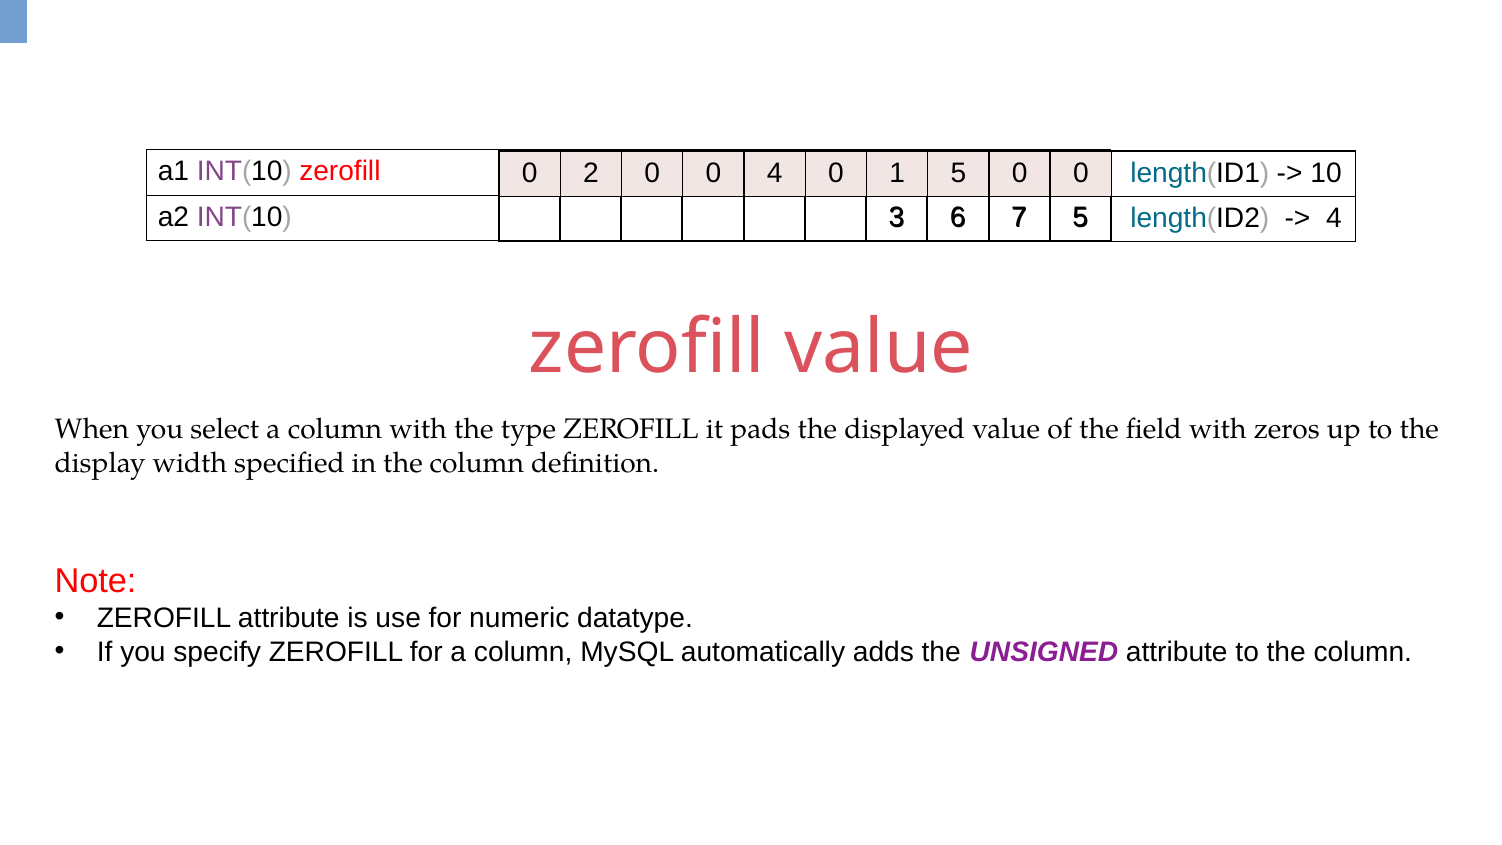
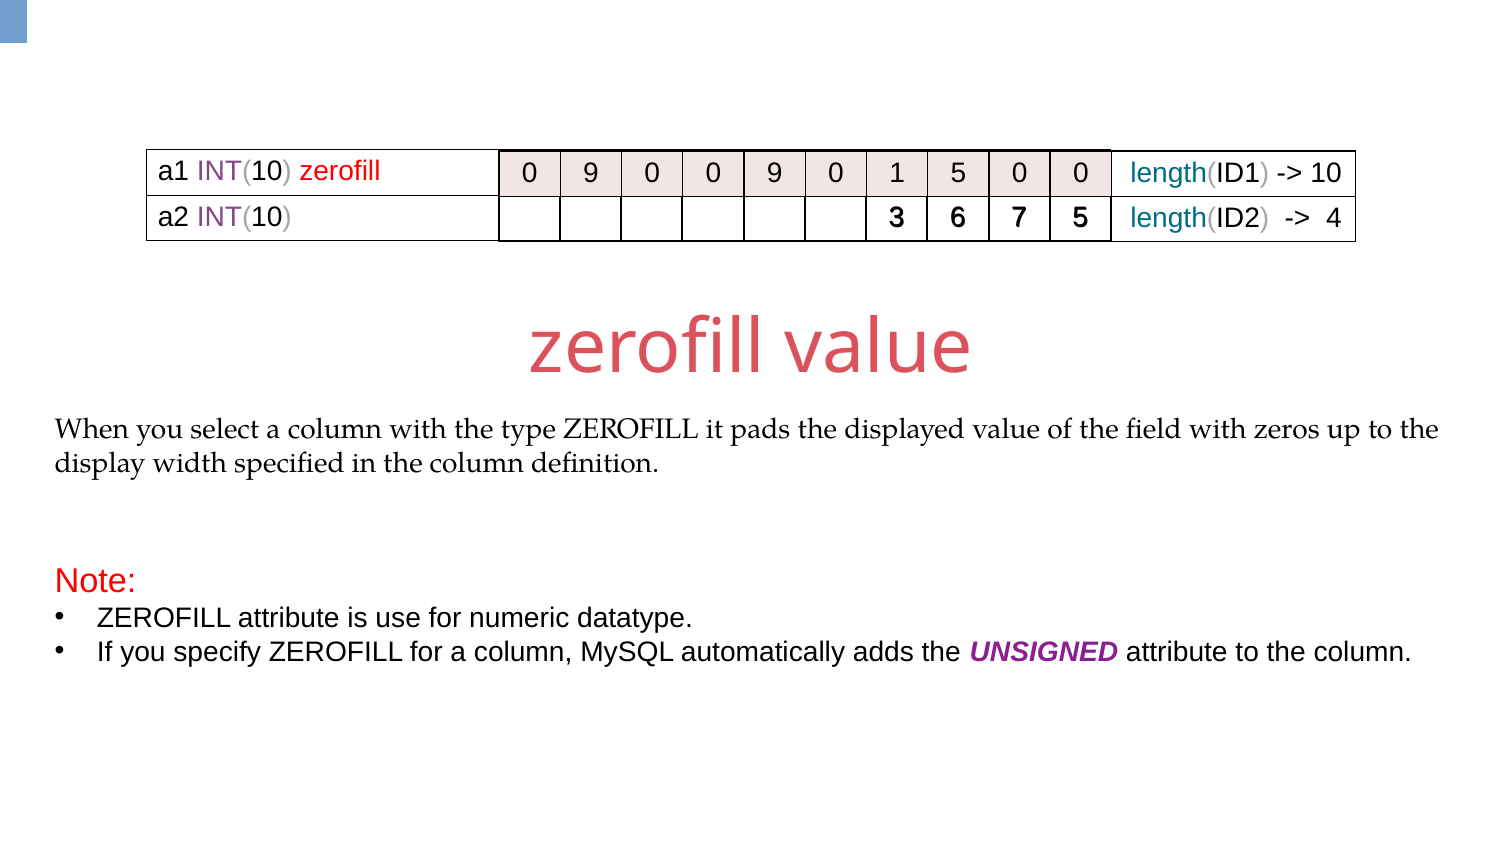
2: 2 -> 9 (591, 173)
0 0 4: 4 -> 9 (775, 173)
